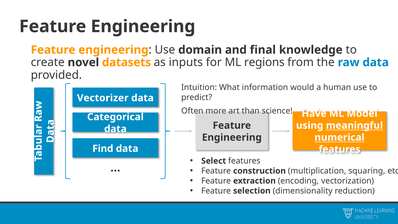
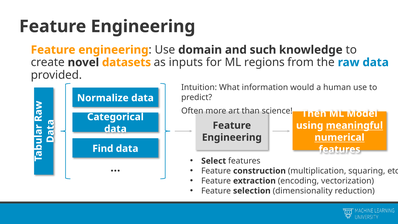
final: final -> such (263, 50)
Vectorizer: Vectorizer -> Normalize (103, 98)
Have: Have -> Then (314, 113)
